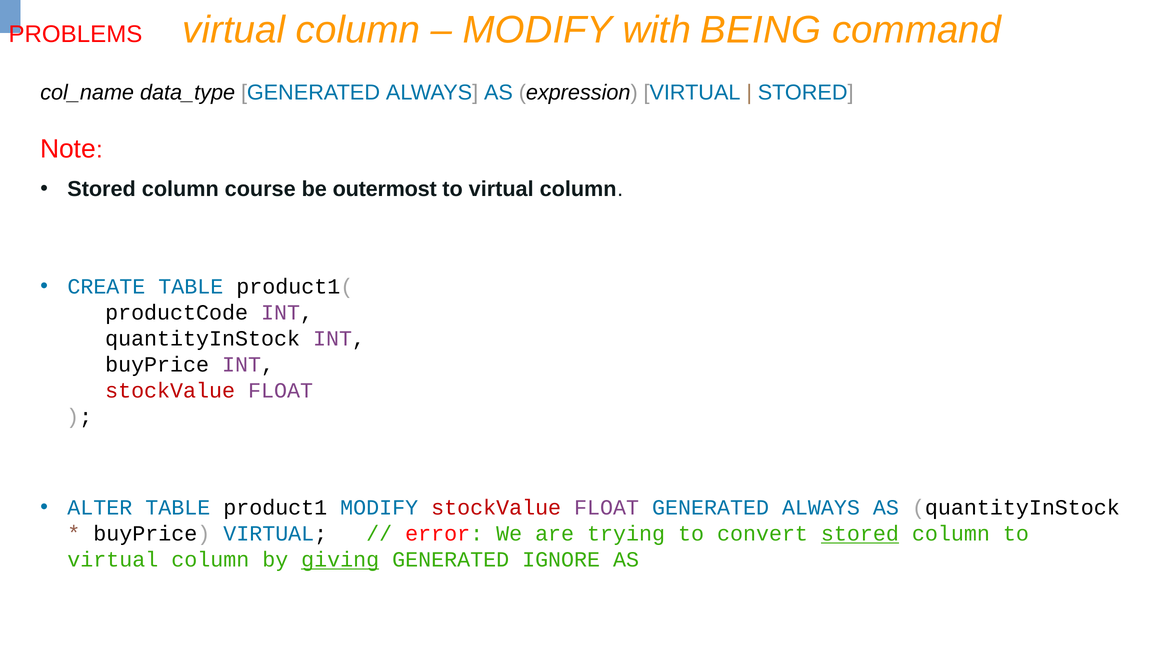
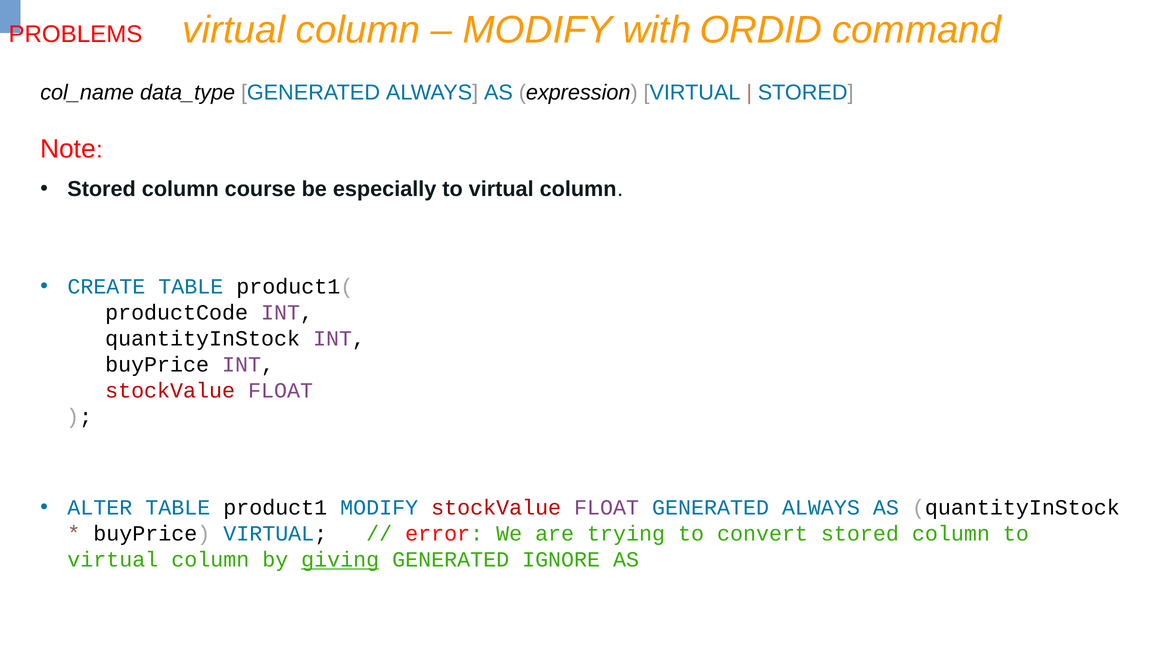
BEING: BEING -> ORDID (761, 30)
outermost: outermost -> especially (385, 189)
stored underline: present -> none (860, 533)
